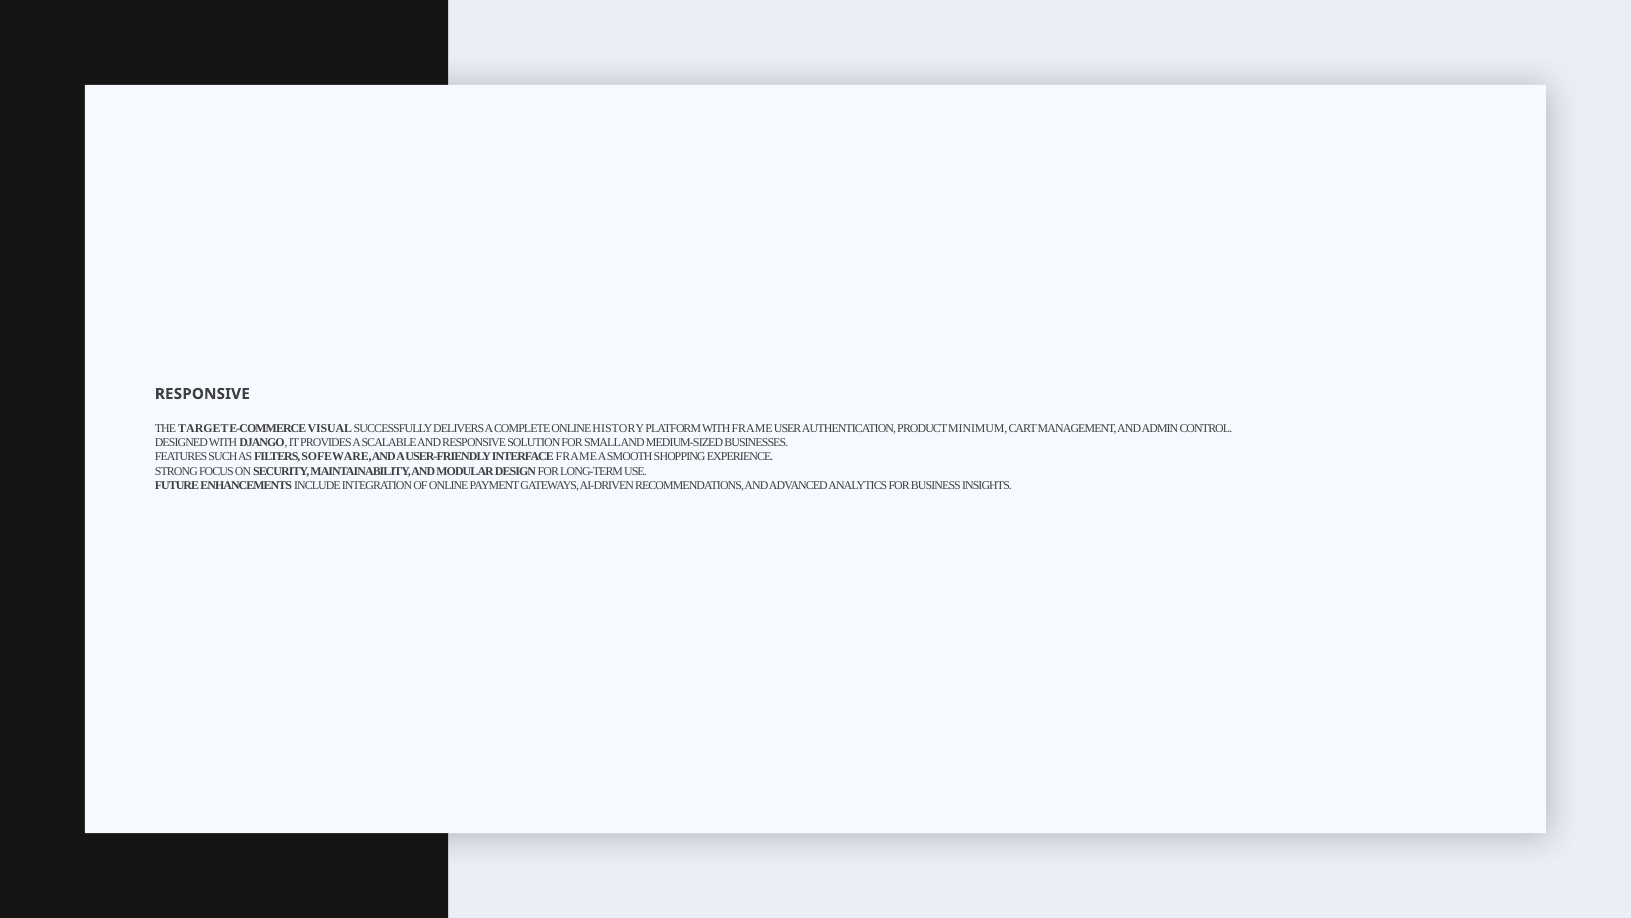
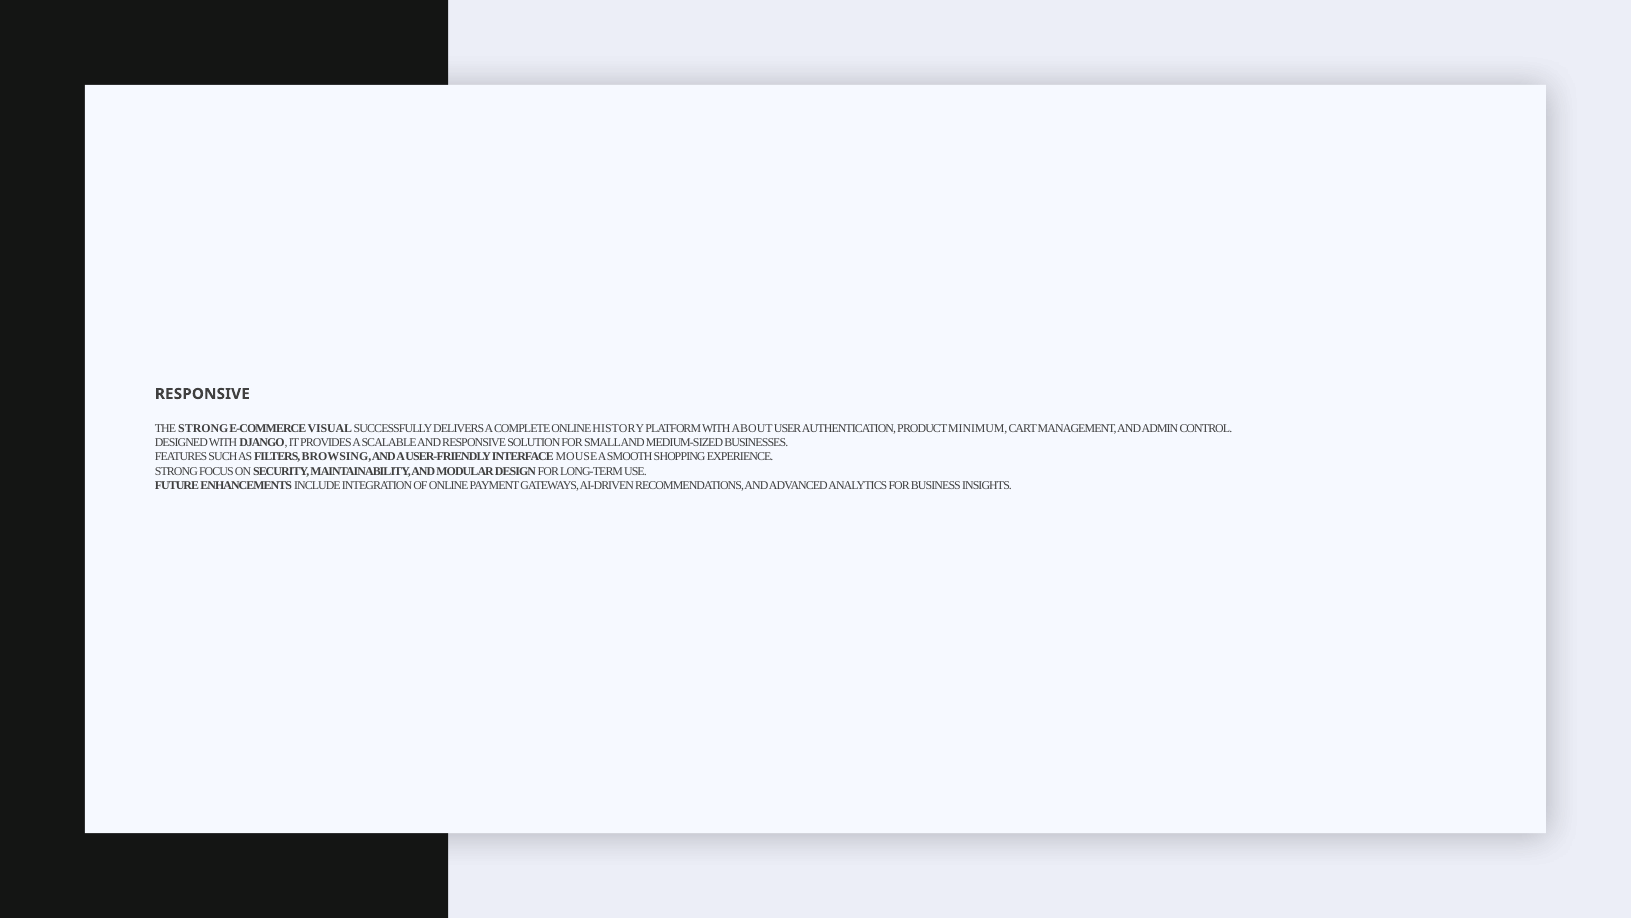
THE TARGET: TARGET -> STRONG (203, 428)
WITH FRAME: FRAME -> ABOUT (752, 428)
SOFEWARE: SOFEWARE -> BROWSING (336, 457)
INTERFACE FRAME: FRAME -> MOUSE (576, 457)
